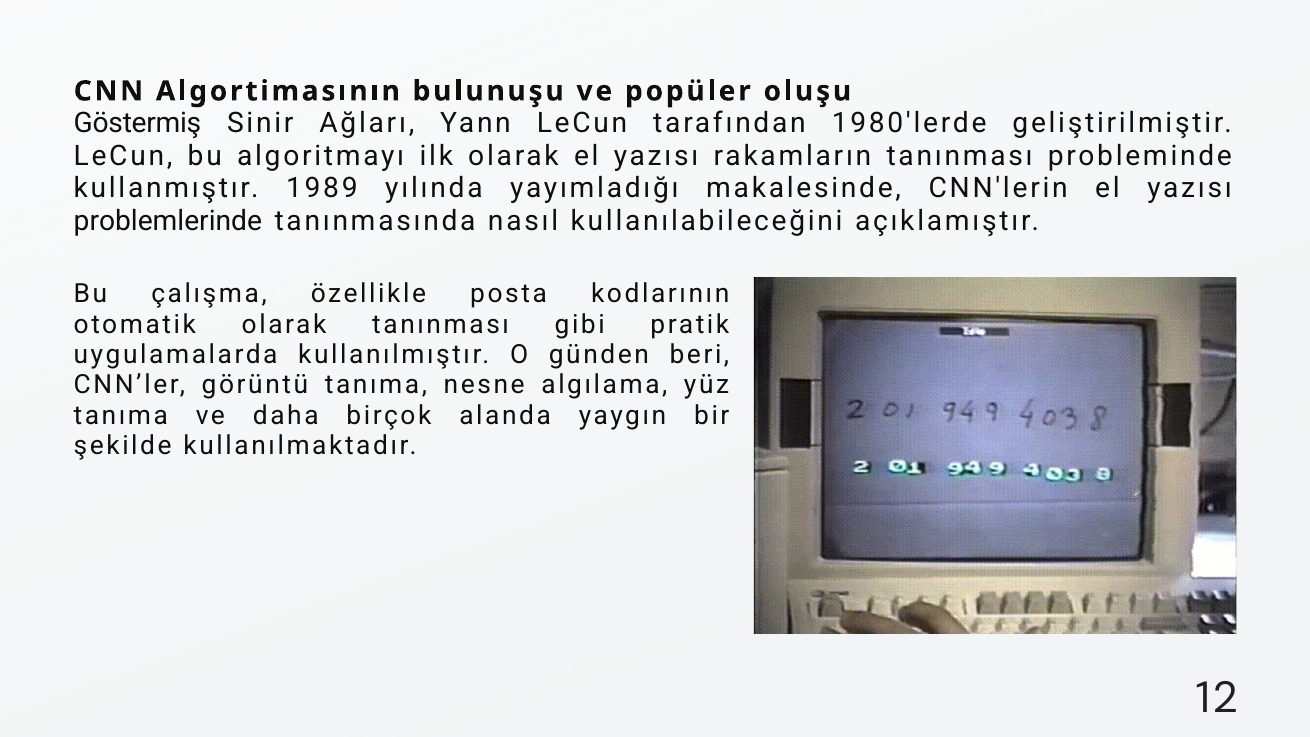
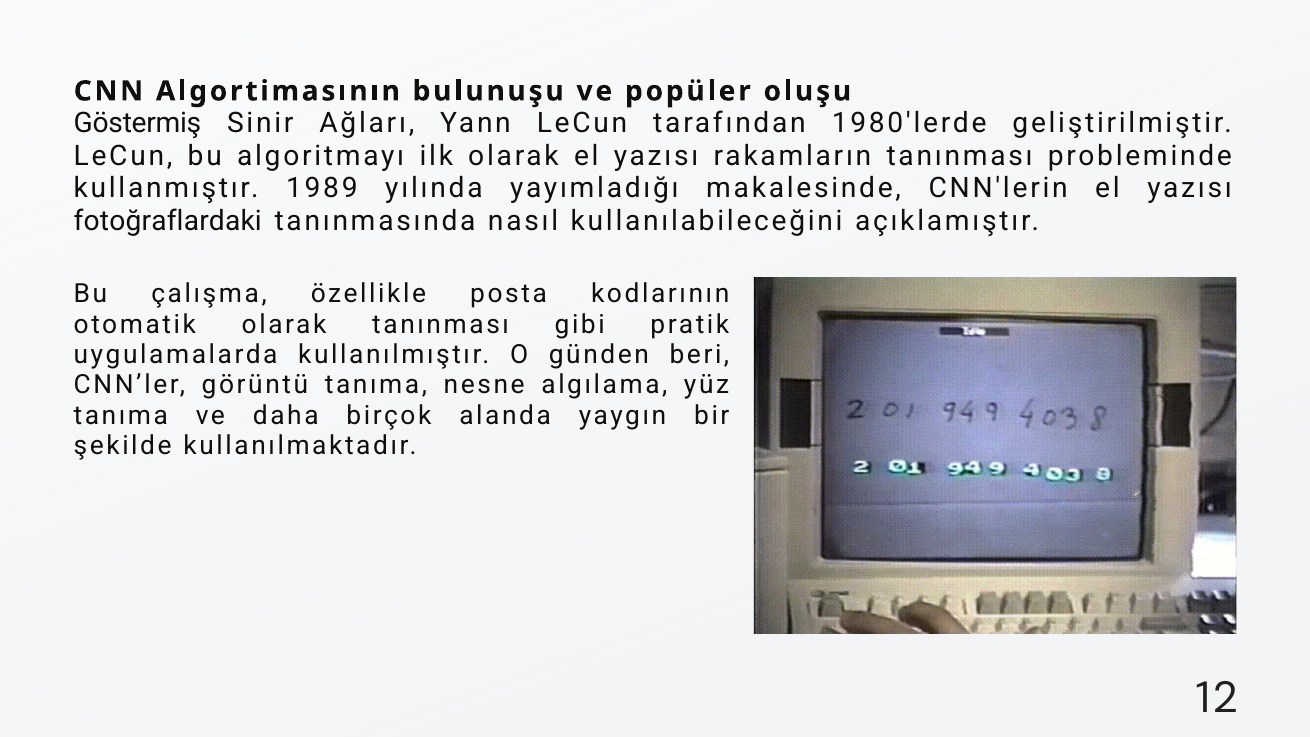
problemlerinde: problemlerinde -> fotoğraflardaki (168, 221)
